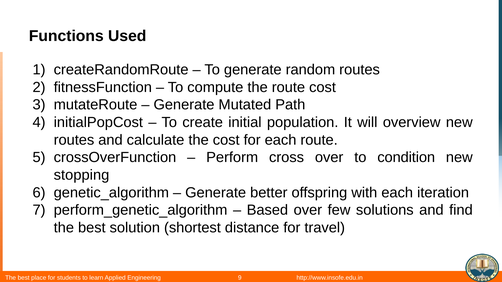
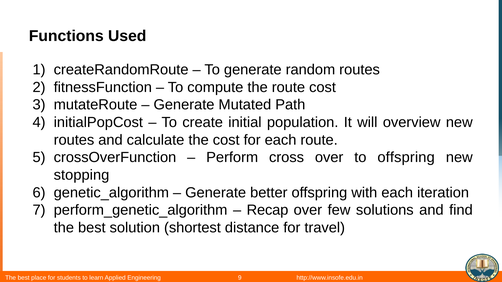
to condition: condition -> offspring (406, 158)
Based: Based -> Recap (267, 210)
